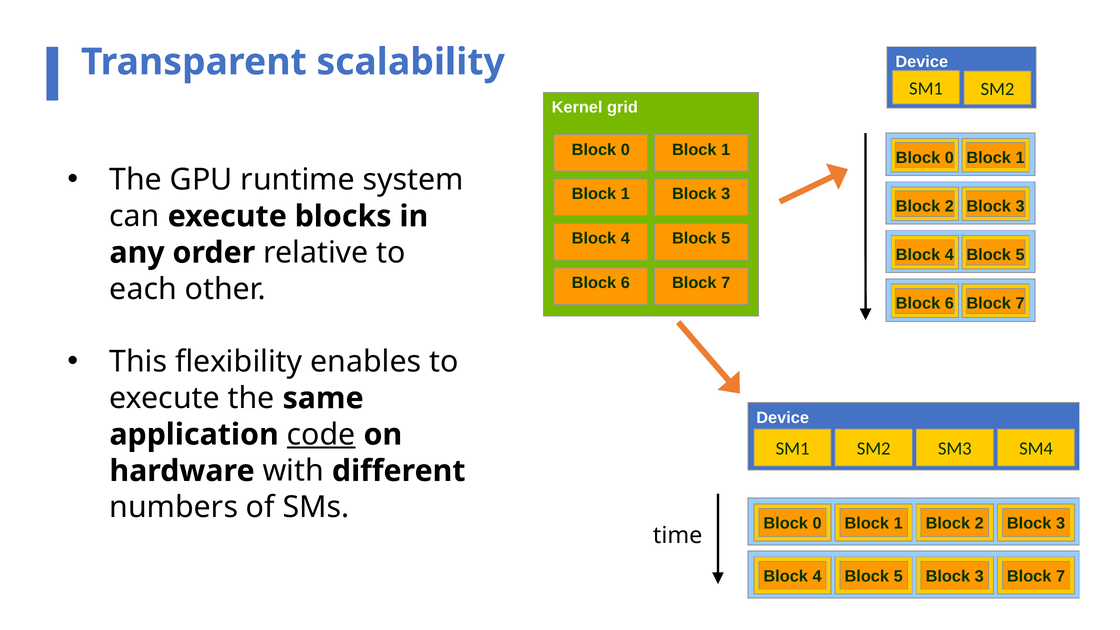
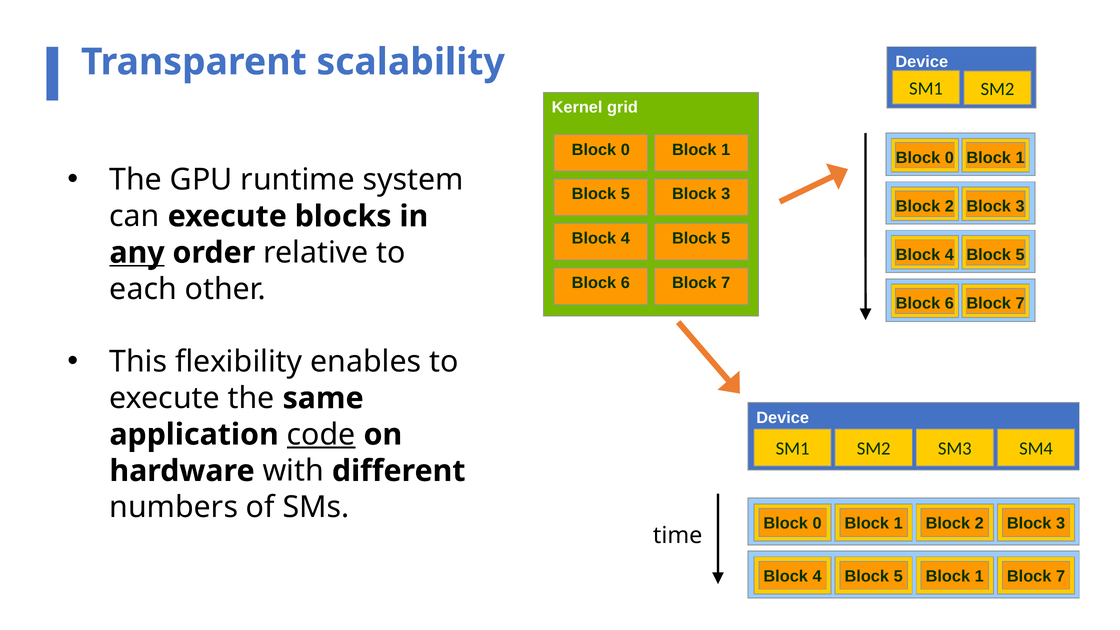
1: 1 -> 5 (625, 194)
any underline: none -> present (137, 253)
5 Block 3: 3 -> 1 (979, 576)
